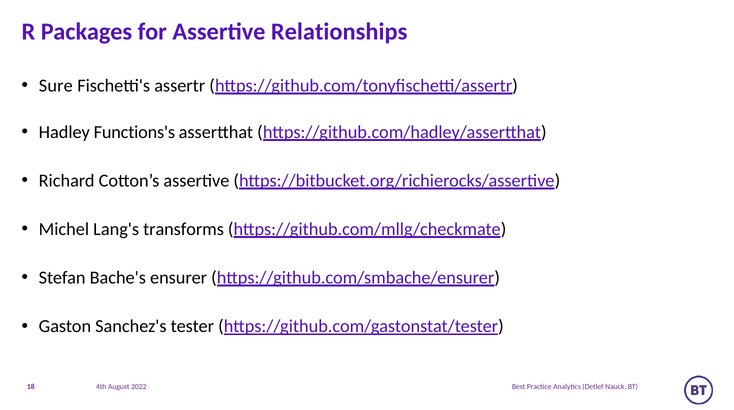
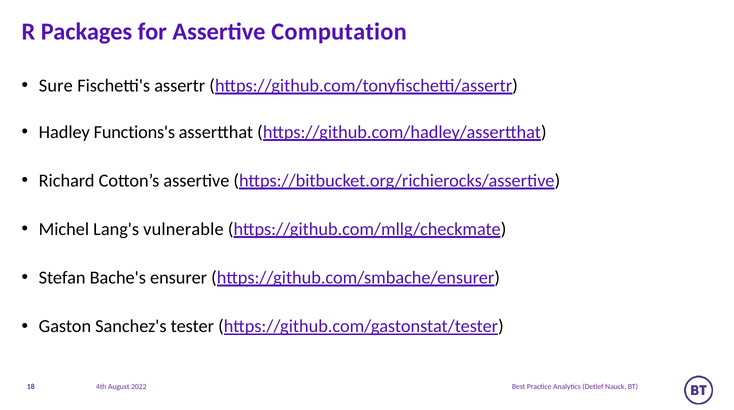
Relationships: Relationships -> Computation (339, 32)
transforms: transforms -> vulnerable (183, 229)
